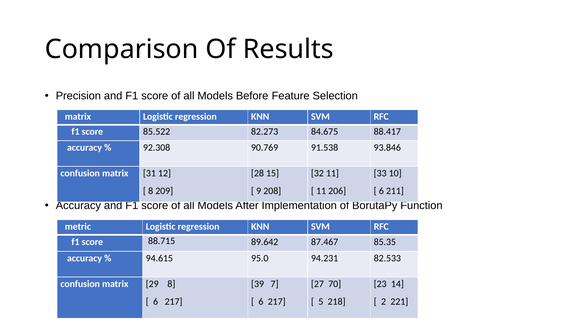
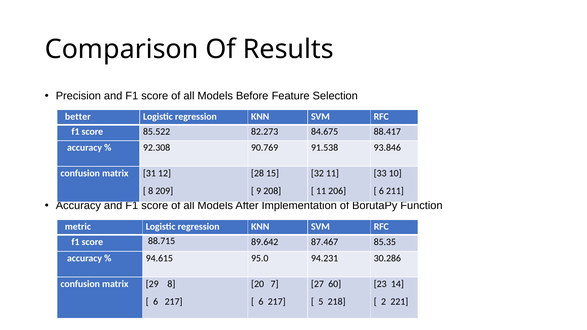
matrix: matrix -> better (78, 117)
82.533: 82.533 -> 30.286 (387, 258)
39: 39 -> 20 (258, 284)
70: 70 -> 60 (335, 284)
